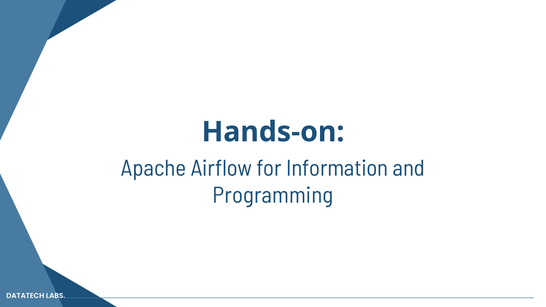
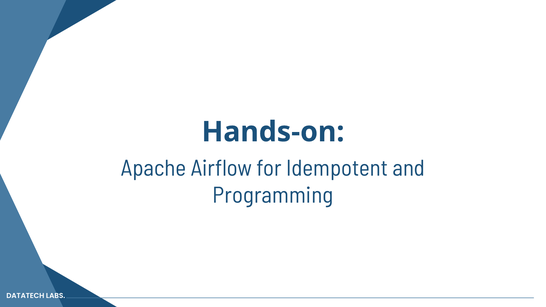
Information: Information -> Idempotent (337, 168)
